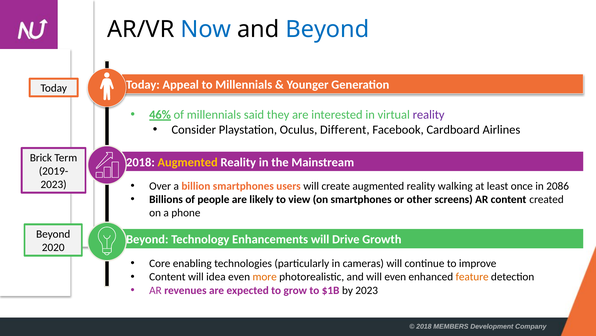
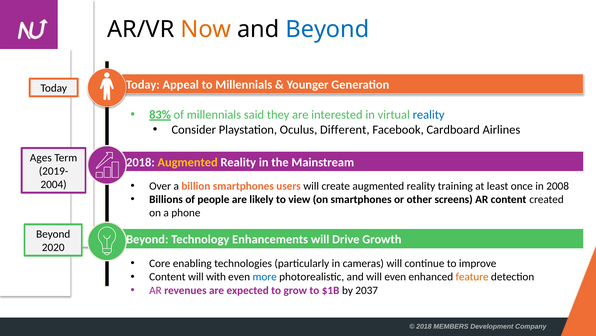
Now colour: blue -> orange (206, 29)
46%: 46% -> 83% (160, 114)
reality colour: purple -> blue (429, 114)
Brick: Brick -> Ages (41, 157)
2023: 2023 -> 2004 (54, 184)
walking: walking -> training (455, 186)
2086: 2086 -> 2008 (558, 186)
idea: idea -> with (216, 276)
more colour: orange -> blue (265, 276)
by 2023: 2023 -> 2037 (367, 290)
